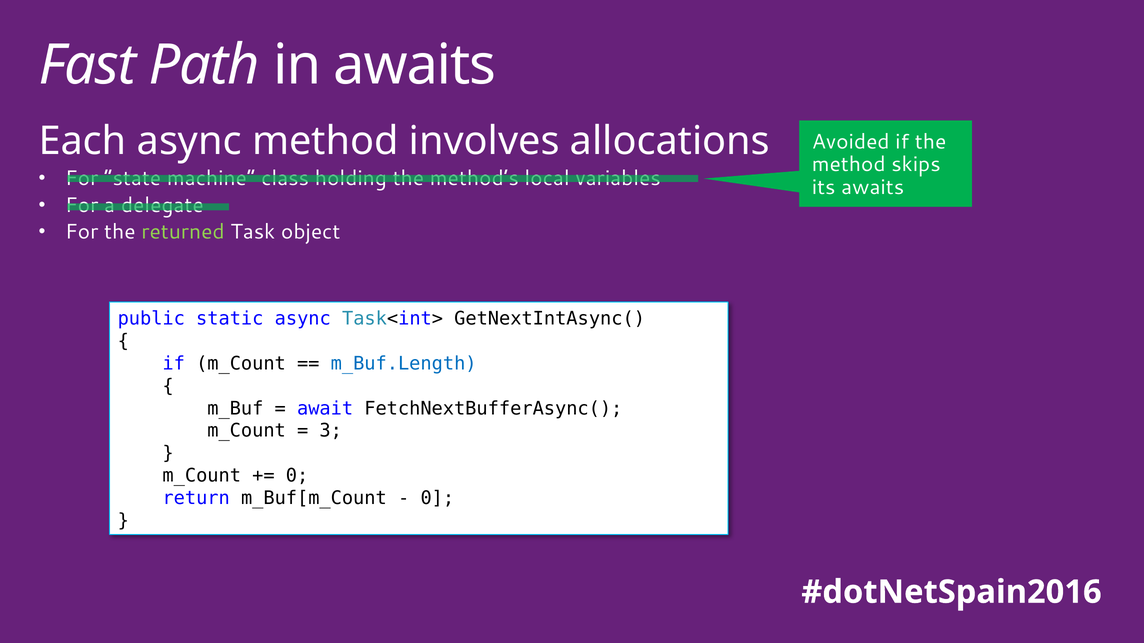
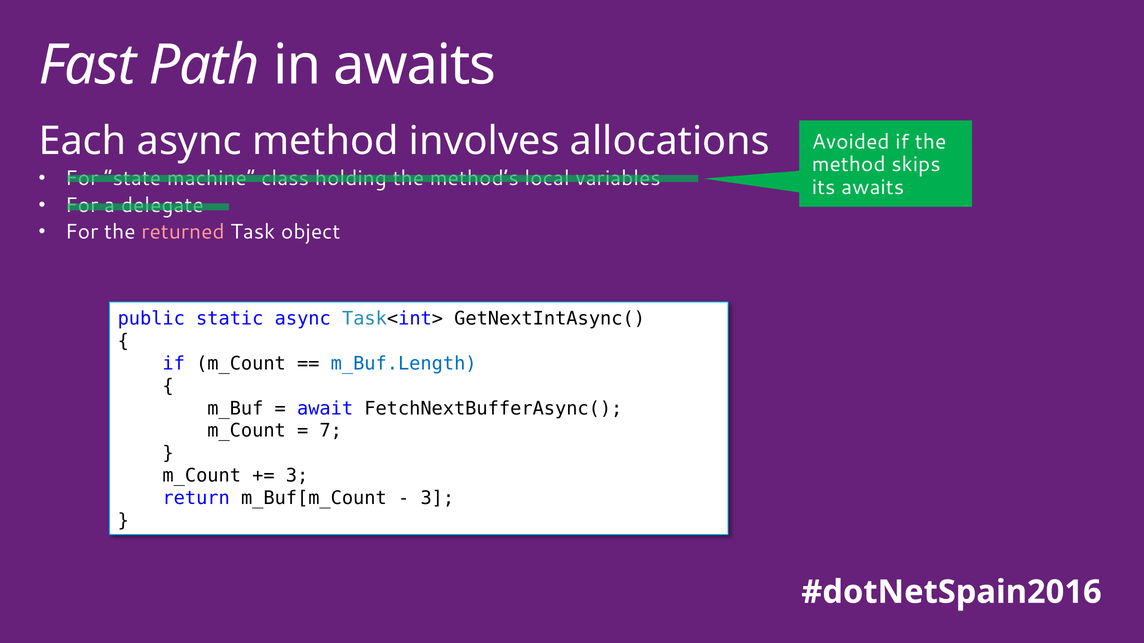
returned colour: light green -> pink (183, 232)
3: 3 -> 7 (331, 431)
0: 0 -> 3 (297, 476)
0: 0 -> 3 (437, 498)
